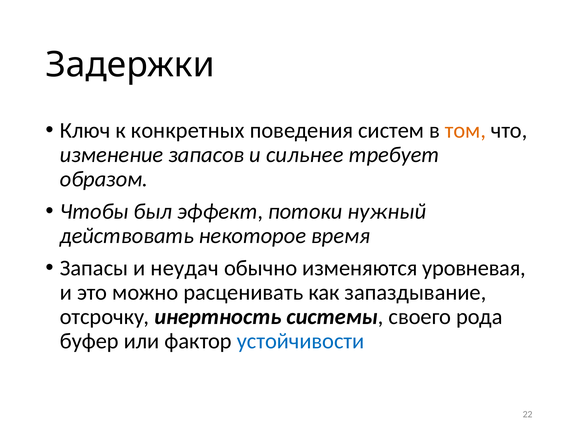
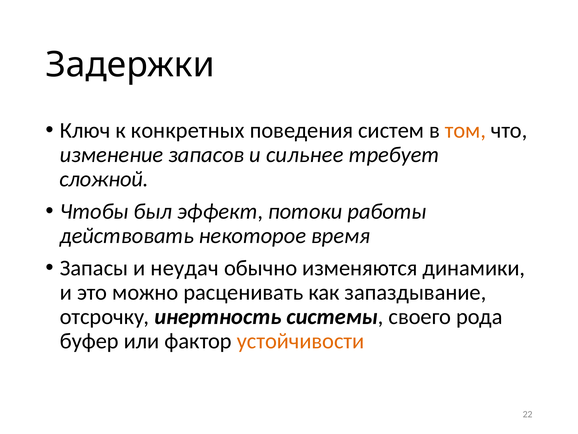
образом: образом -> сложной (104, 179)
нужный: нужный -> работы (387, 211)
уровневая: уровневая -> динамики (474, 268)
устойчивости colour: blue -> orange (301, 341)
